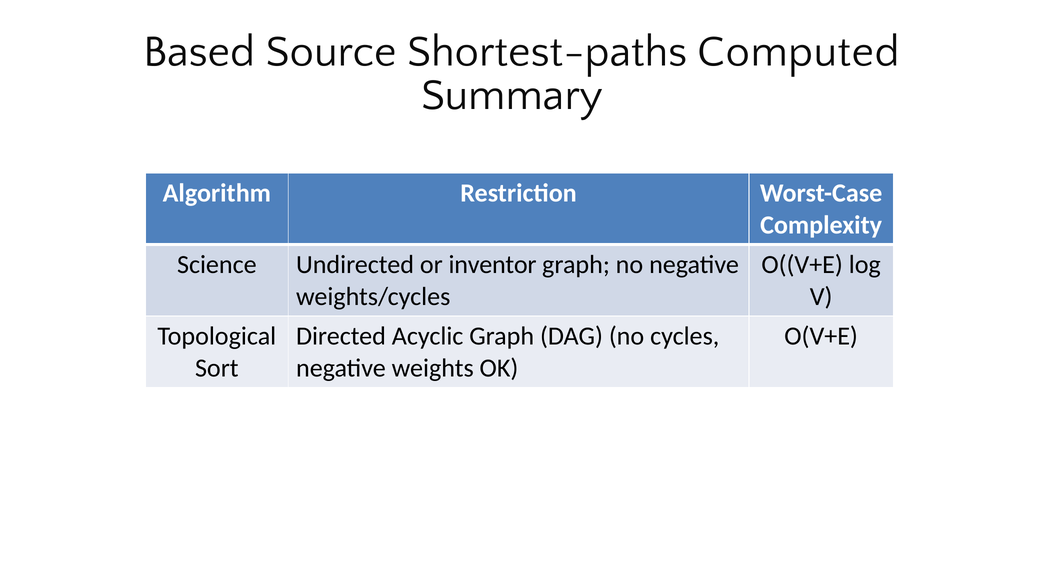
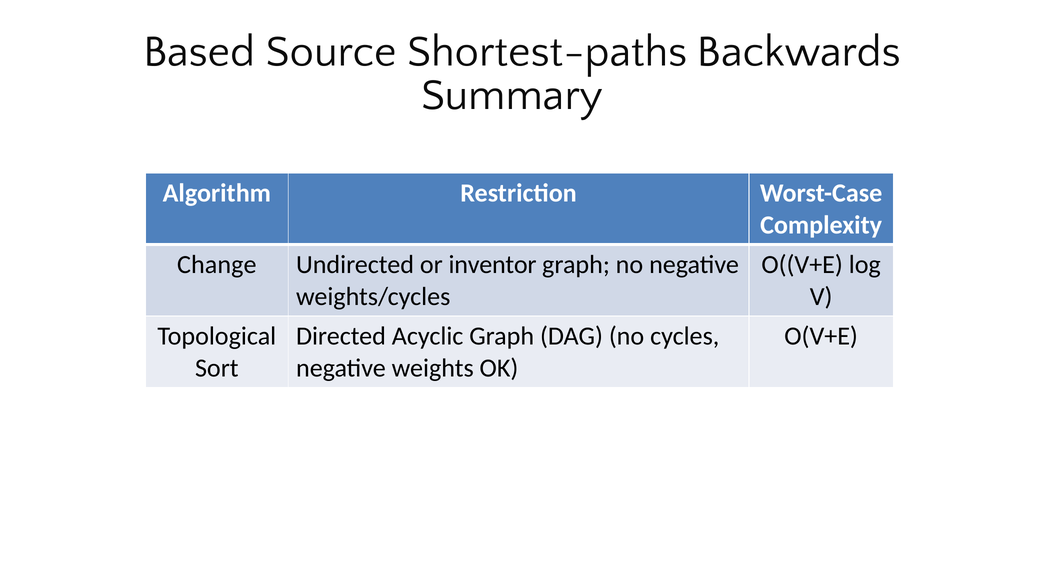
Computed: Computed -> Backwards (799, 52)
Science: Science -> Change (217, 265)
